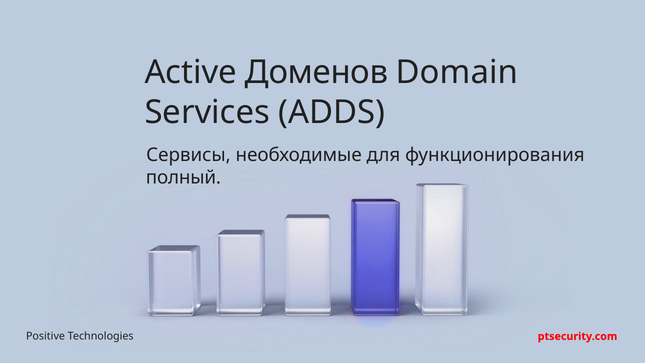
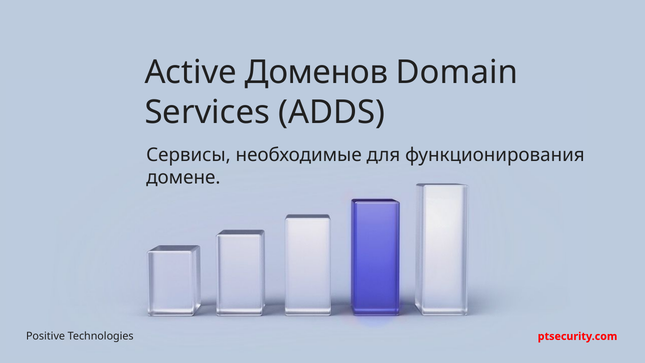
полный: полный -> домене (183, 178)
